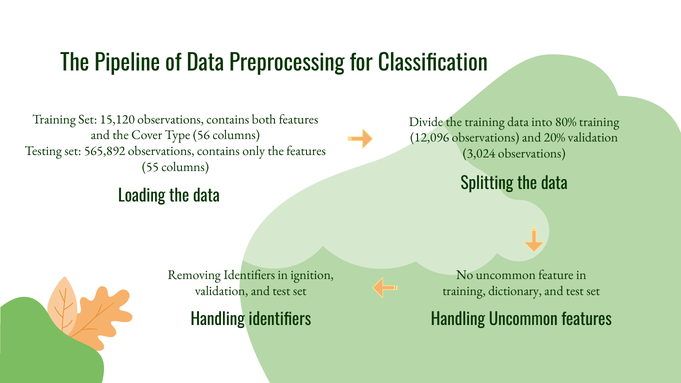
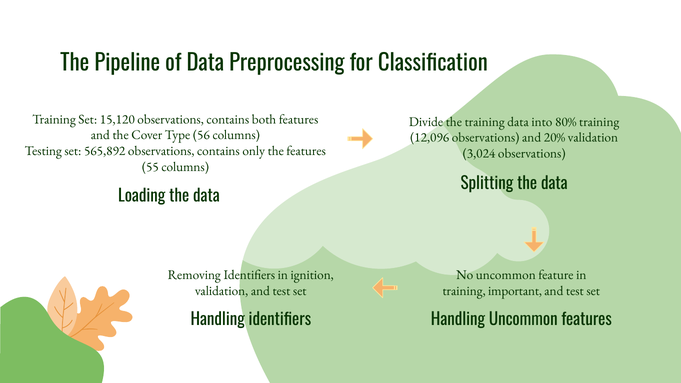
dictionary: dictionary -> important (515, 291)
